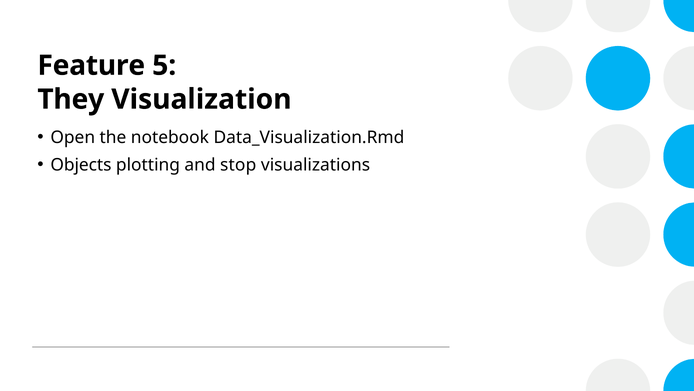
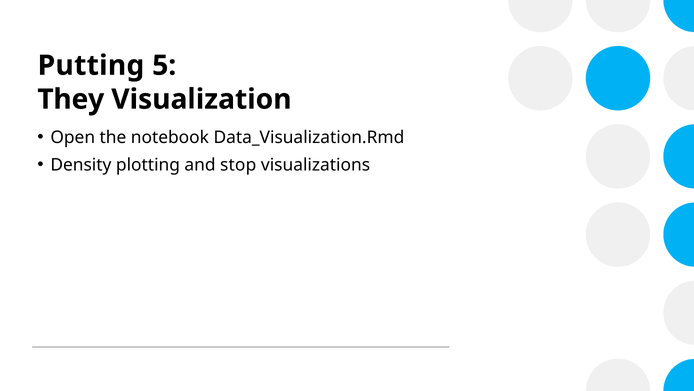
Feature: Feature -> Putting (91, 65)
Objects: Objects -> Density (81, 165)
